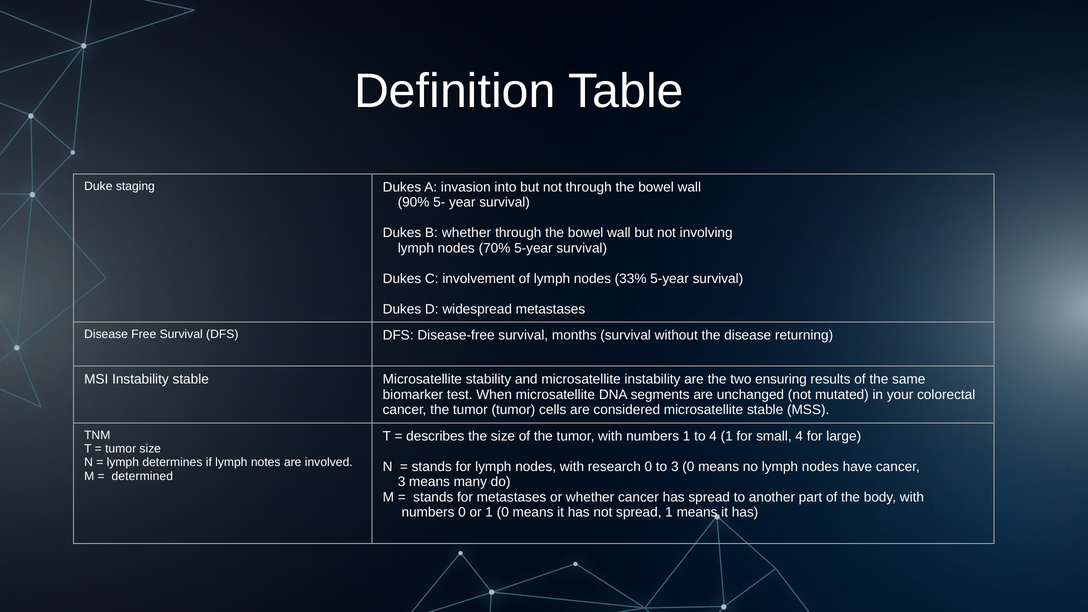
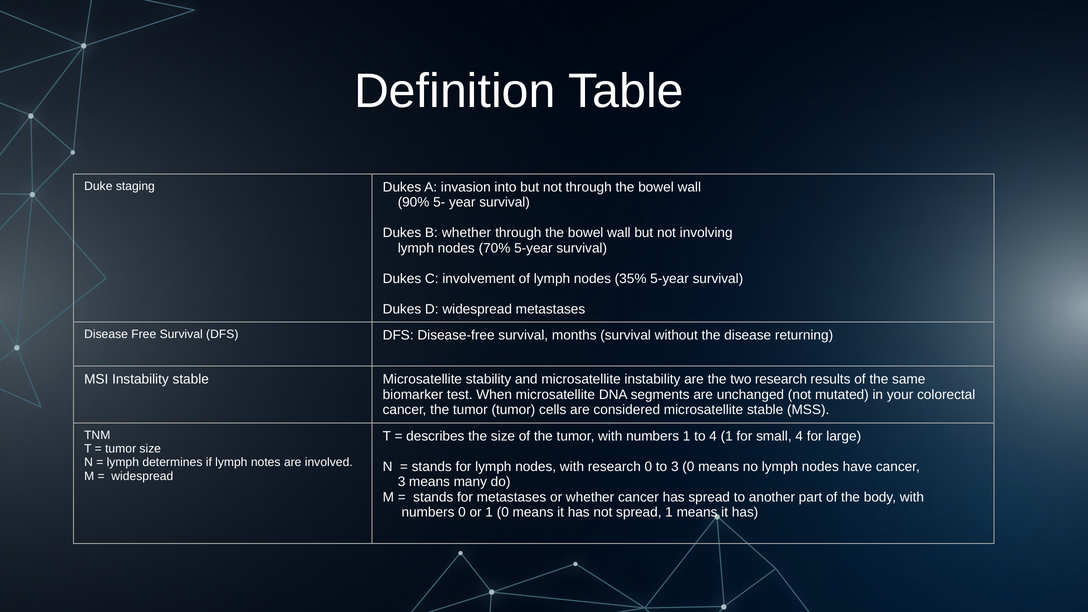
33%: 33% -> 35% (631, 279)
two ensuring: ensuring -> research (781, 379)
determined: determined -> widespread (142, 476)
